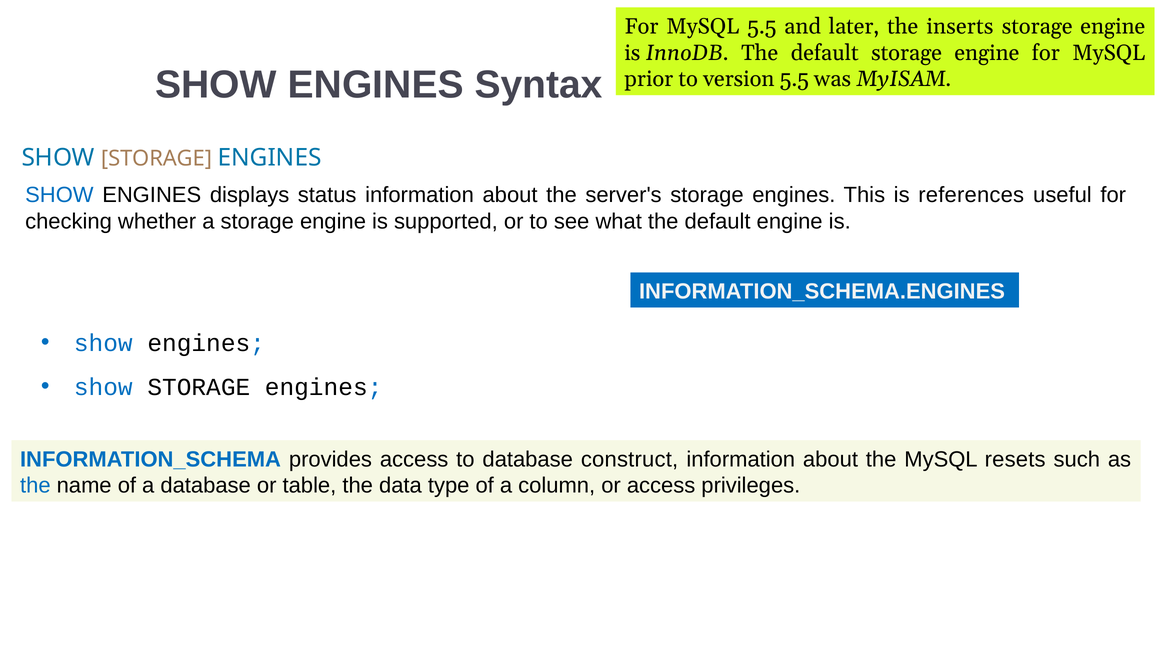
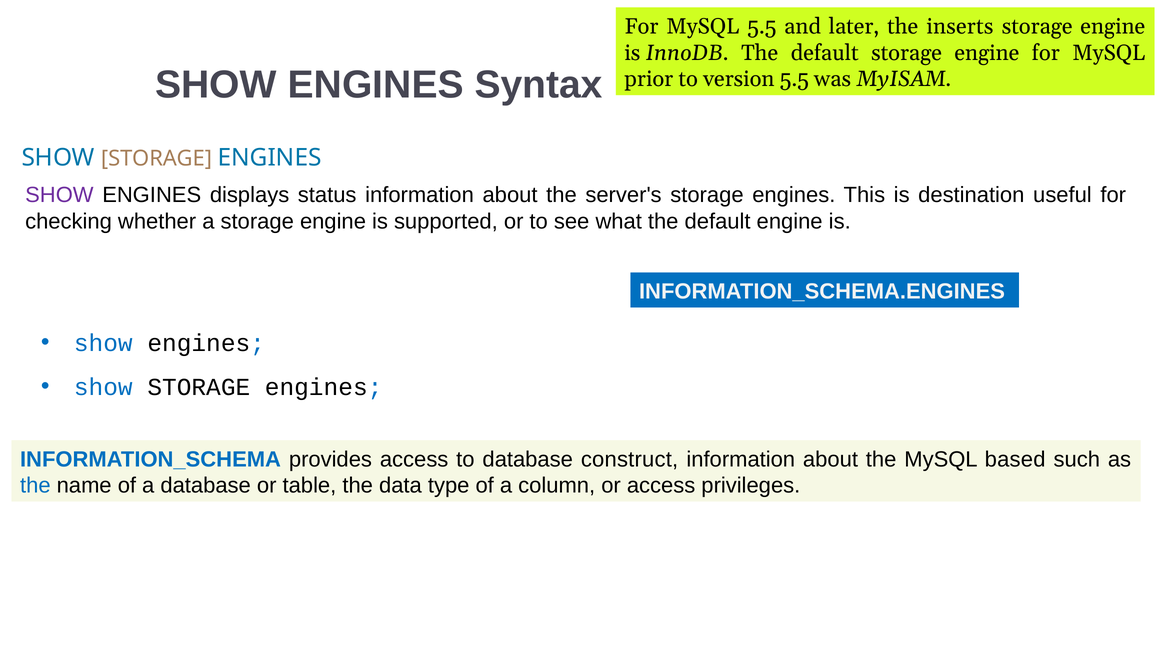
SHOW colour: blue -> purple (59, 195)
references: references -> destination (971, 195)
resets: resets -> based (1015, 459)
